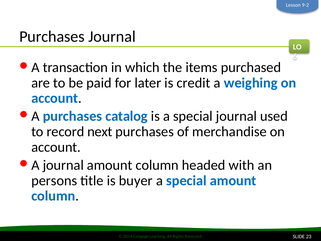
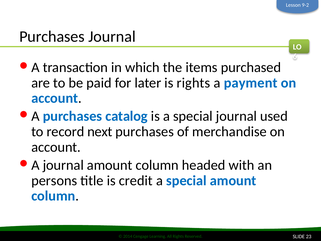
is credit: credit -> rights (193, 83)
weighing: weighing -> payment (251, 83)
buyer: buyer -> credit (136, 180)
